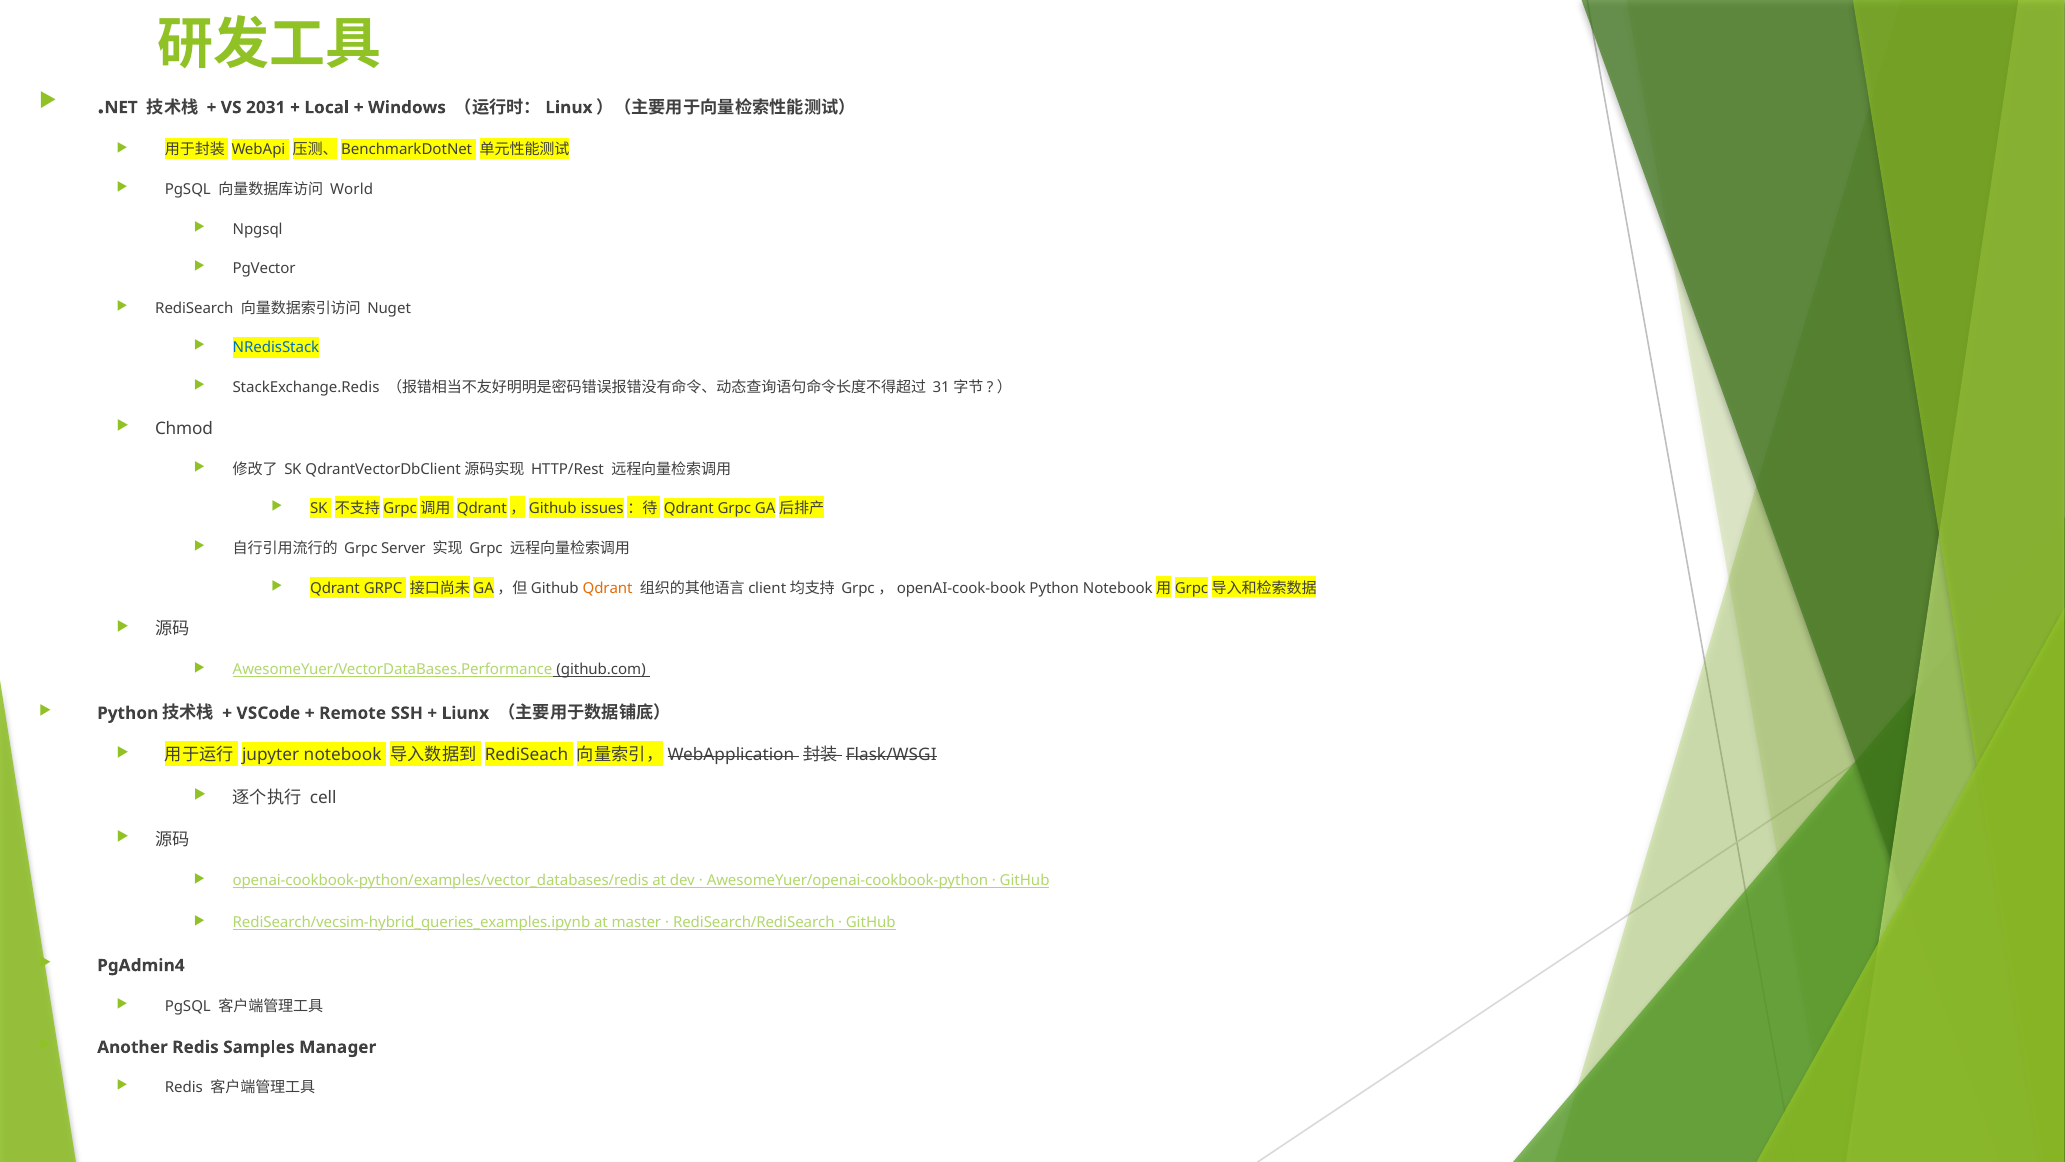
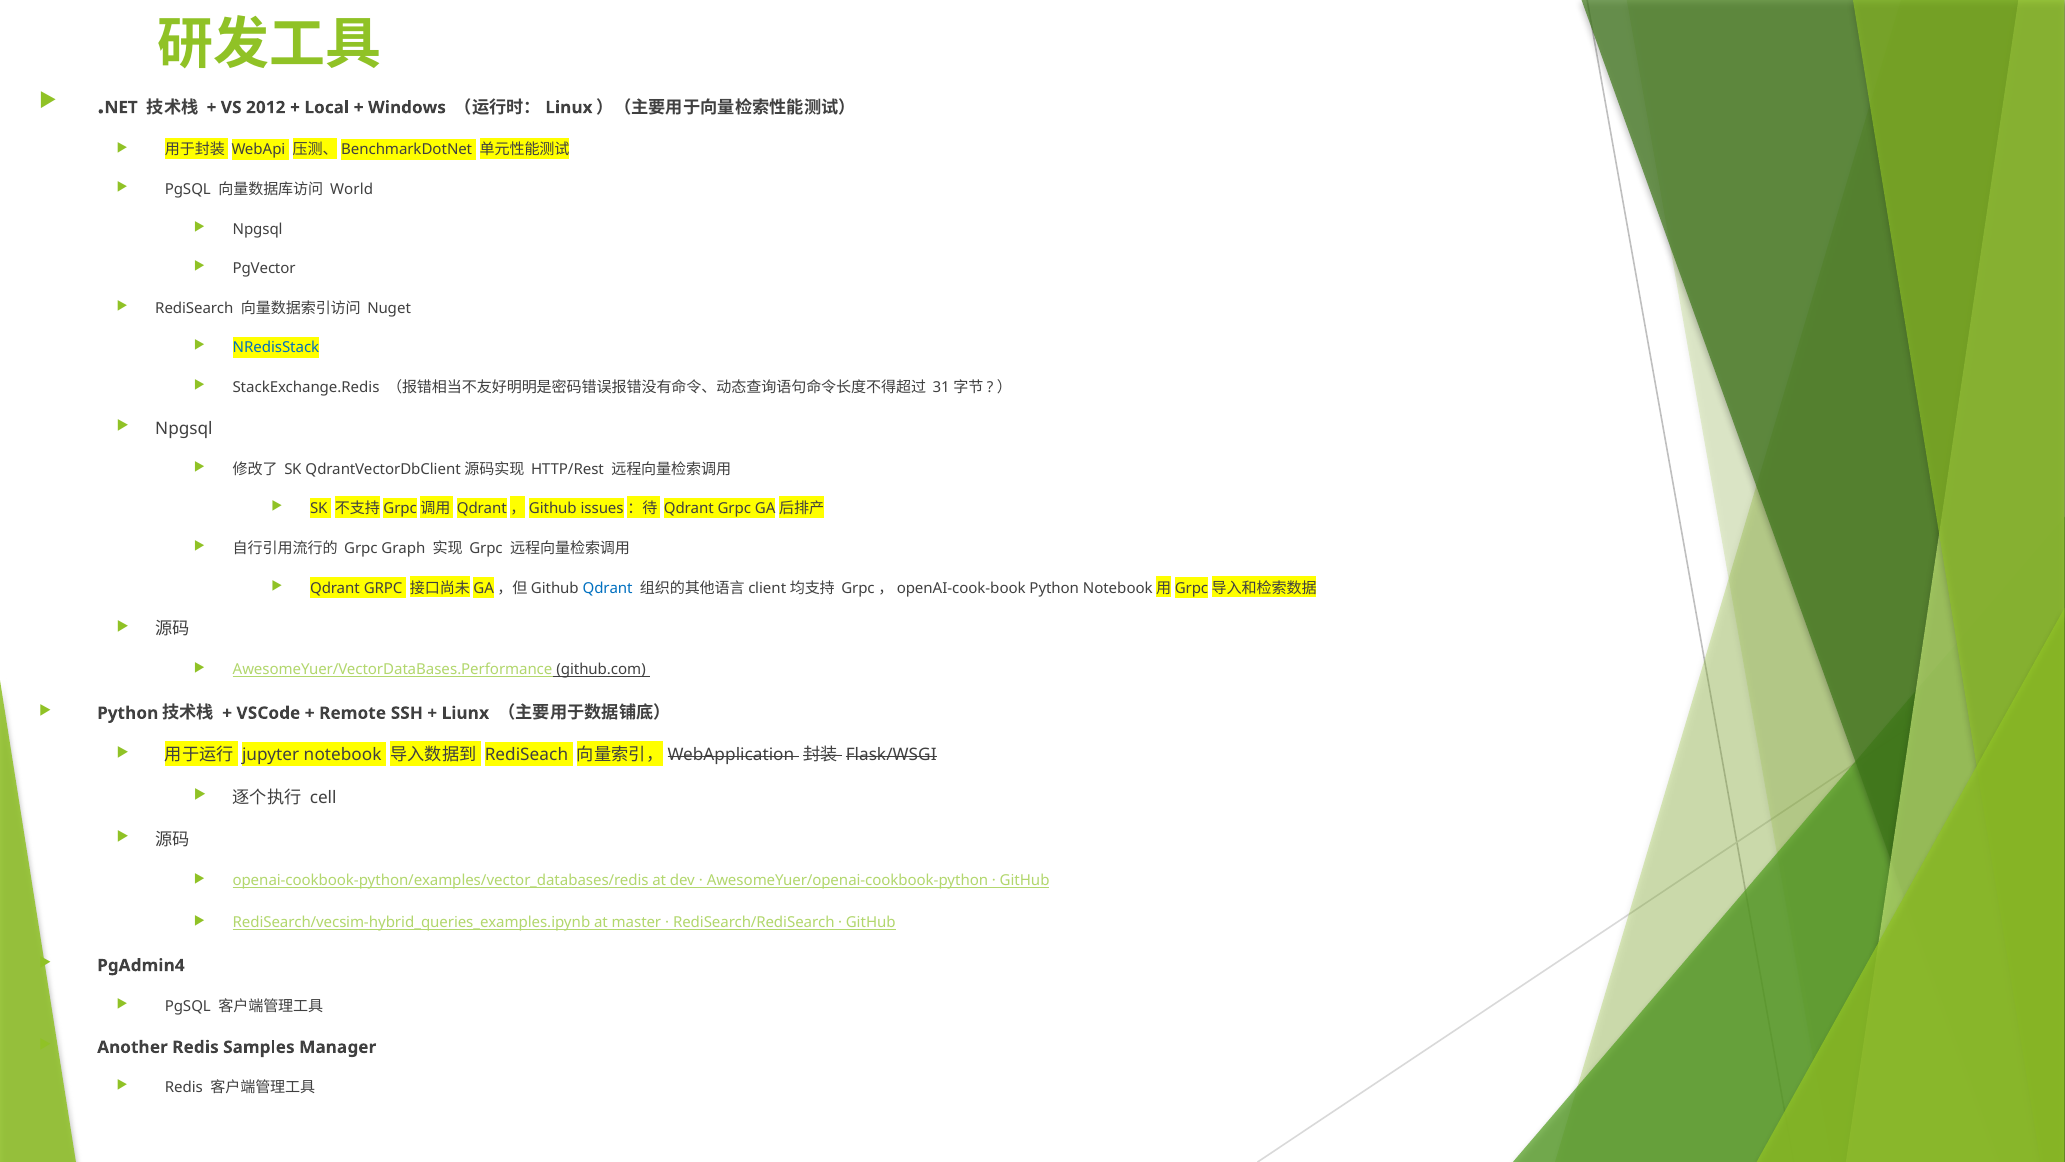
2031: 2031 -> 2012 (266, 107)
Chmod: Chmod -> Npgsql (184, 428)
Server: Server -> Graph (403, 548)
Qdrant colour: orange -> blue (608, 588)
